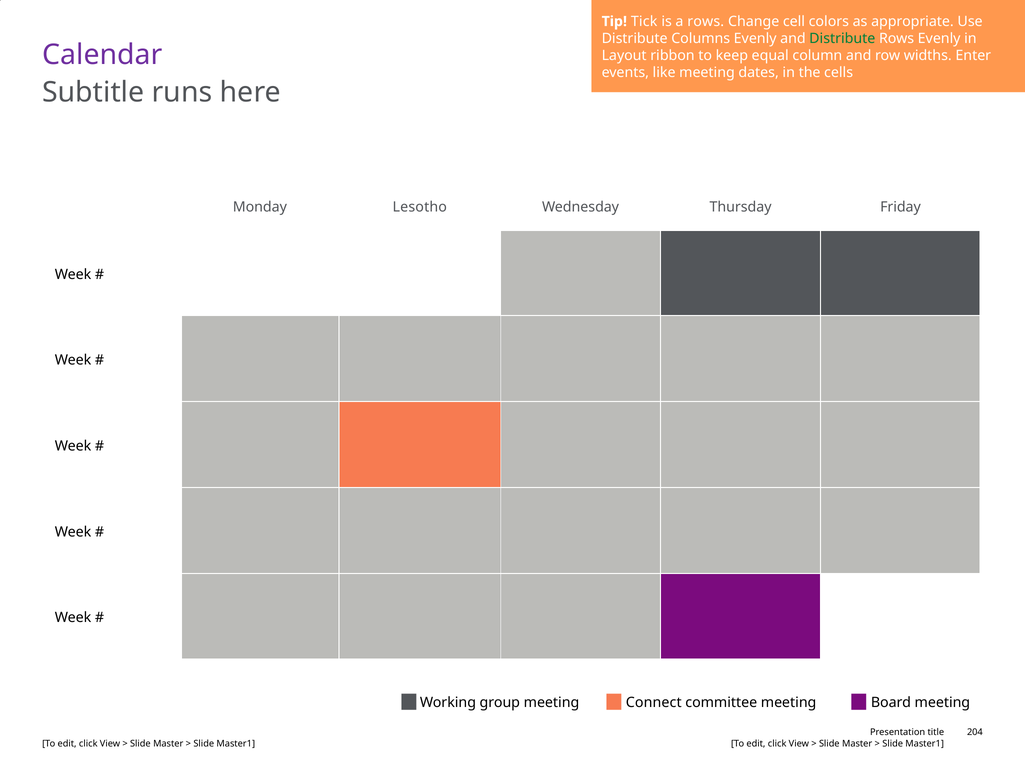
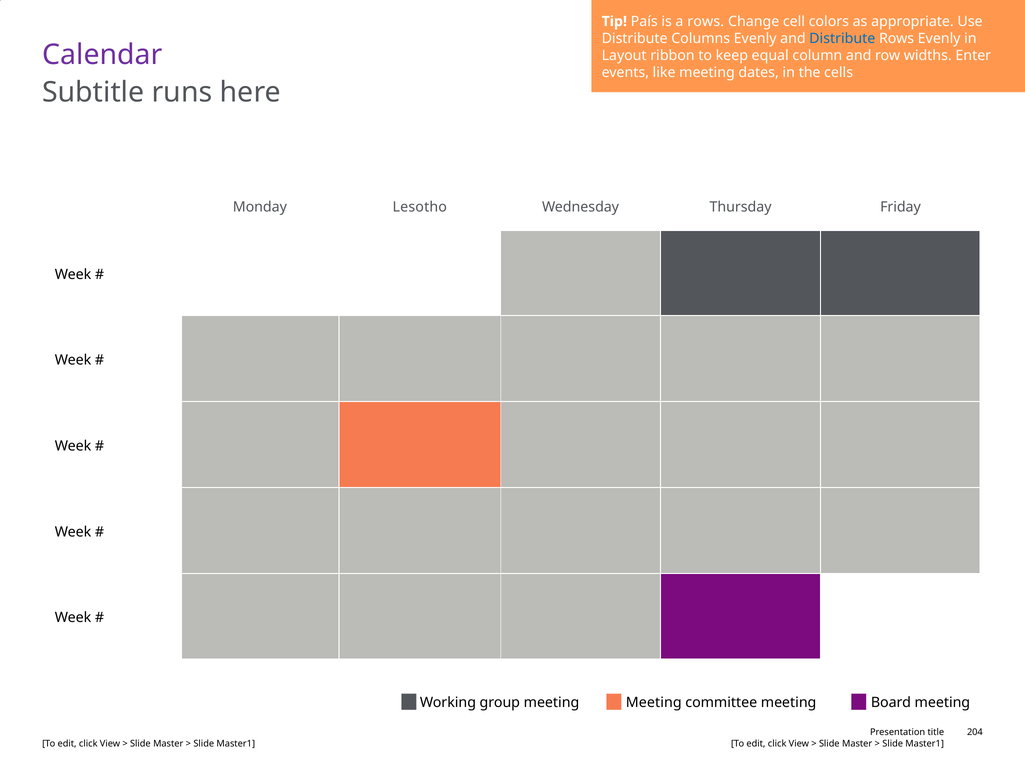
Tick: Tick -> País (644, 21)
Distribute colour: green -> blue (842, 39)
Connect: Connect -> Meeting (654, 703)
